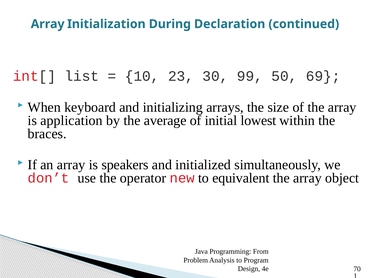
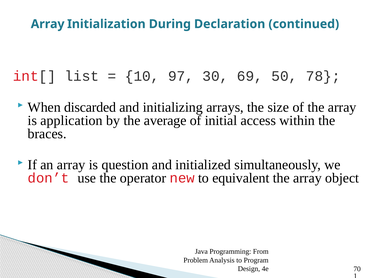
23: 23 -> 97 (181, 76)
99: 99 -> 69 (250, 76)
69: 69 -> 78 (323, 76)
keyboard: keyboard -> discarded (90, 107)
lowest: lowest -> access (258, 120)
speakers: speakers -> question (125, 164)
